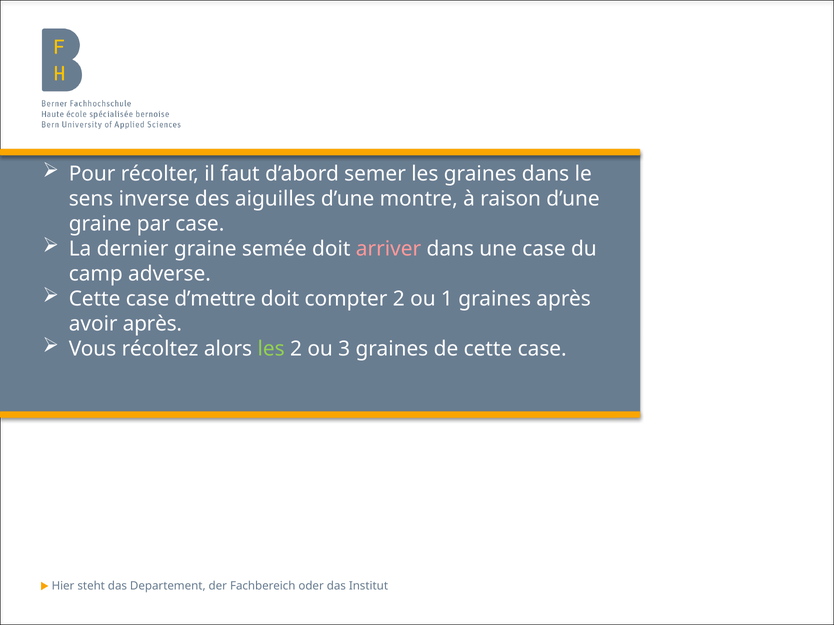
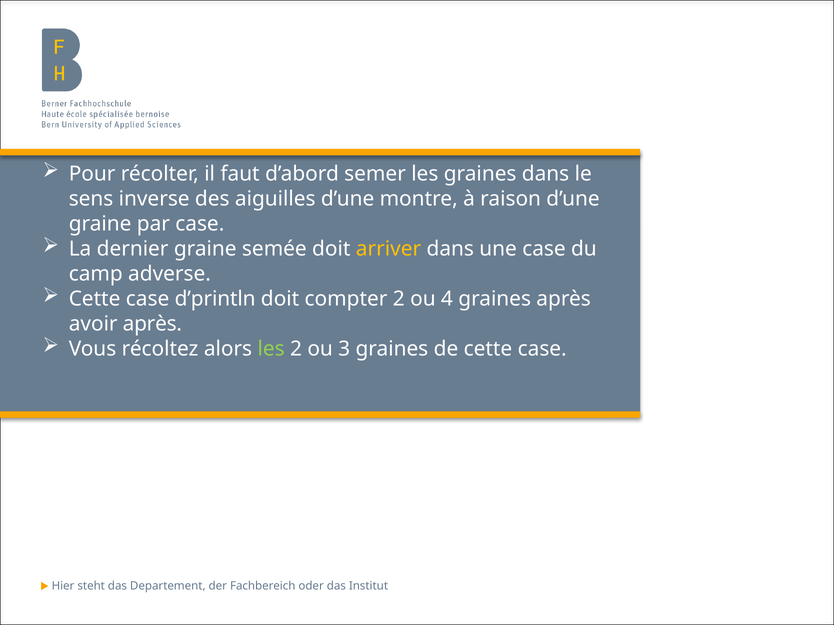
arriver colour: pink -> yellow (389, 249)
d’mettre: d’mettre -> d’println (215, 299)
1: 1 -> 4 (447, 299)
